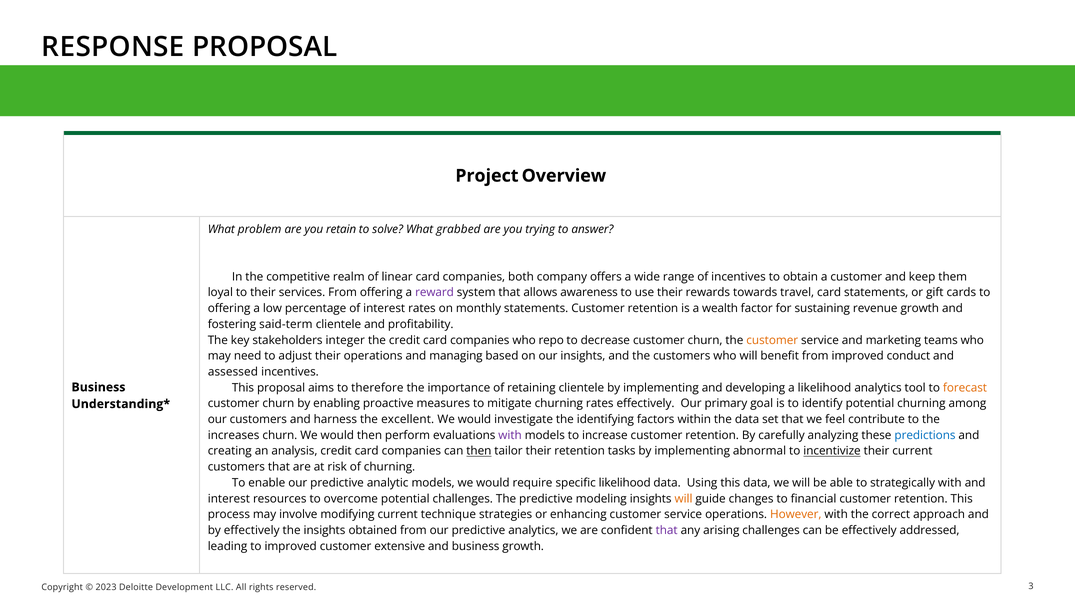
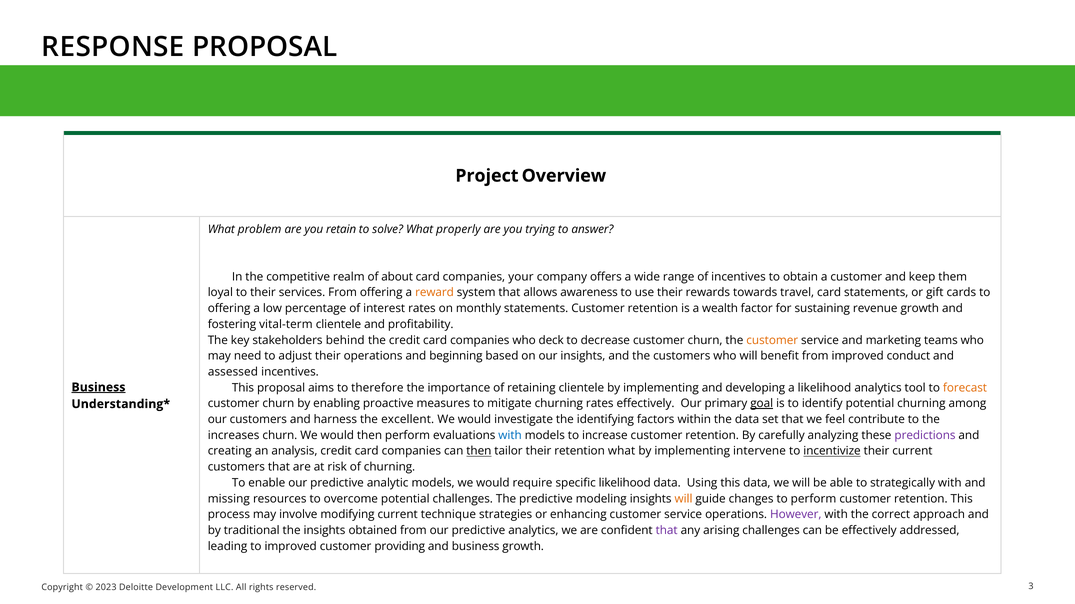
grabbed: grabbed -> properly (458, 229)
linear: linear -> about (397, 277)
both: both -> your (521, 277)
reward colour: purple -> orange (435, 293)
said-term: said-term -> vital-term (286, 325)
integer: integer -> behind (345, 341)
repo: repo -> deck (551, 341)
managing: managing -> beginning (456, 356)
Business underline: none -> present (98, 388)
goal underline: none -> present (762, 404)
with colour: purple -> blue (510, 436)
predictions colour: blue -> purple (925, 436)
retention tasks: tasks -> what (622, 452)
abnormal: abnormal -> intervene (759, 452)
interest: interest -> missing (229, 499)
to financial: financial -> perform (814, 499)
However colour: orange -> purple (796, 515)
by effectively: effectively -> traditional (252, 531)
extensive: extensive -> providing (400, 547)
